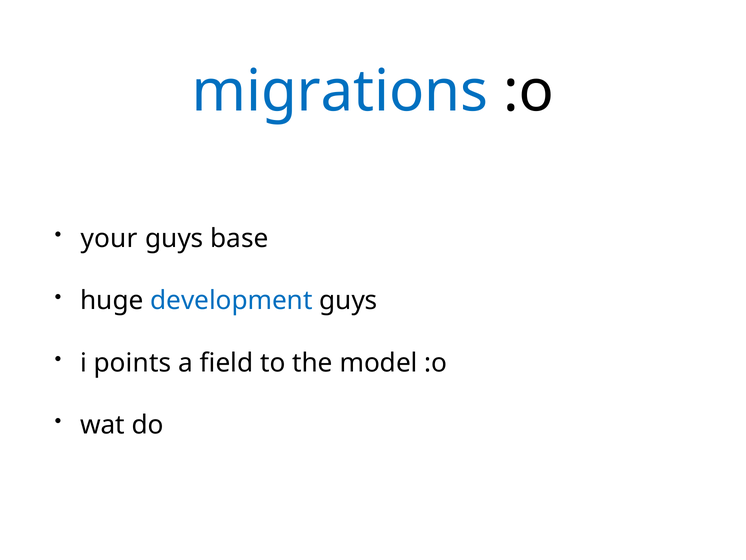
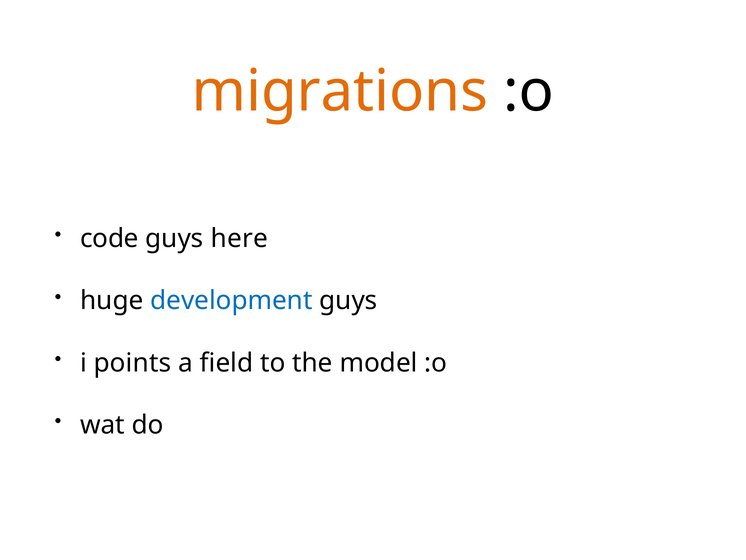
migrations colour: blue -> orange (340, 92)
your: your -> code (109, 238)
base: base -> here (239, 238)
